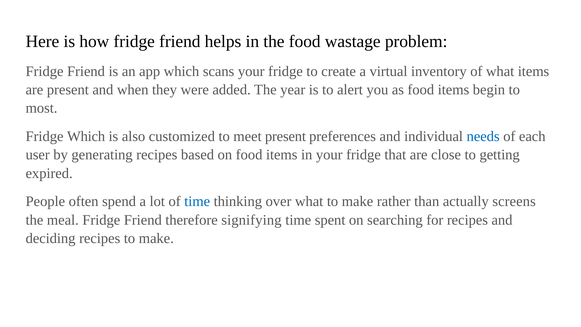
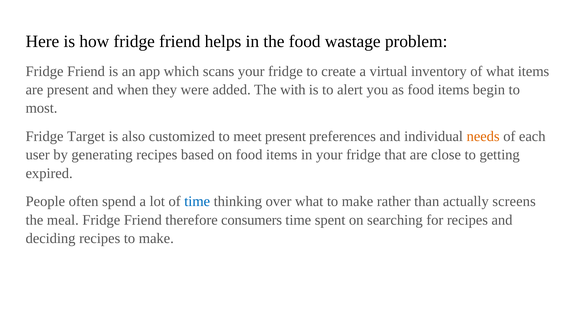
year: year -> with (293, 90)
Fridge Which: Which -> Target (86, 136)
needs colour: blue -> orange (483, 136)
signifying: signifying -> consumers (252, 220)
